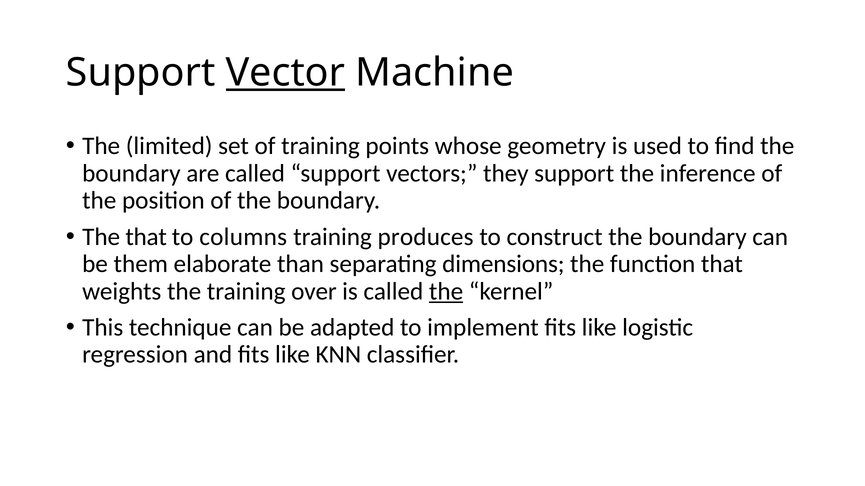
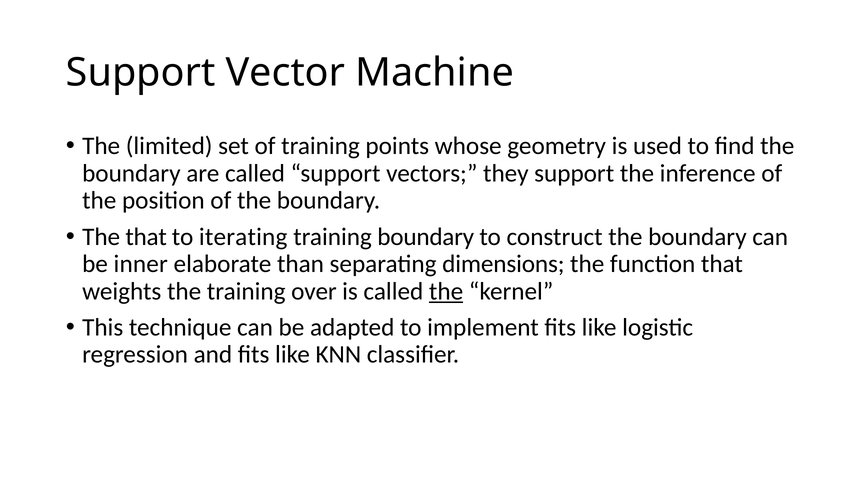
Vector underline: present -> none (285, 73)
columns: columns -> iterating (243, 237)
training produces: produces -> boundary (426, 237)
them: them -> inner (141, 264)
